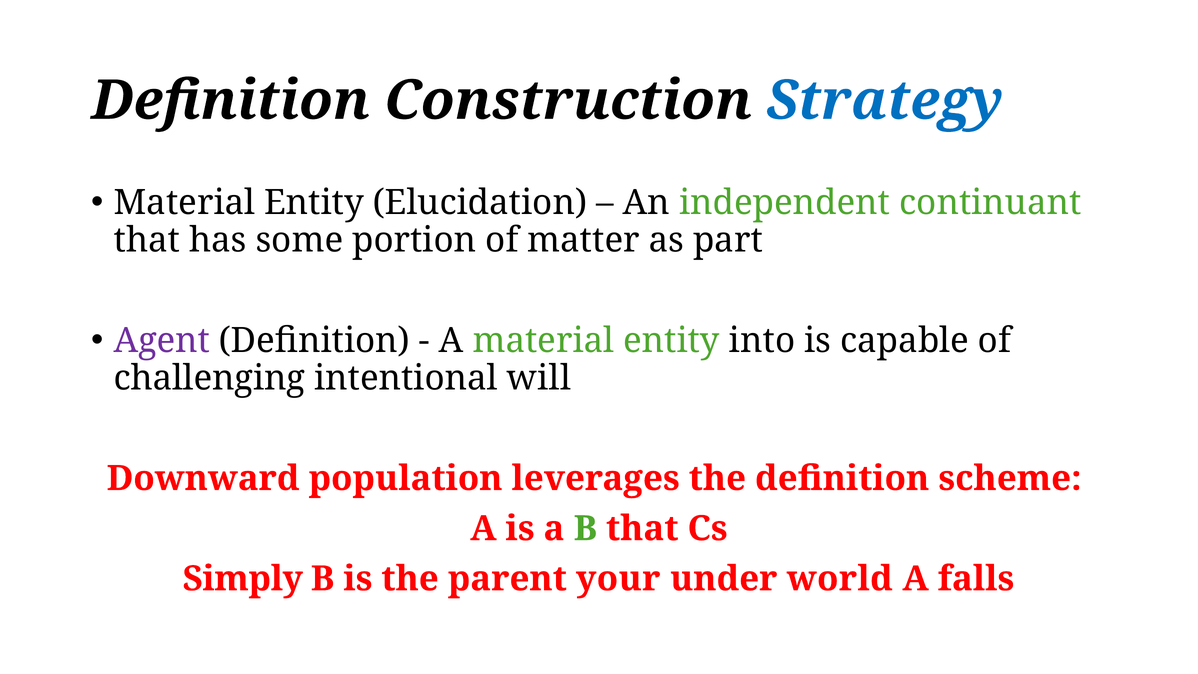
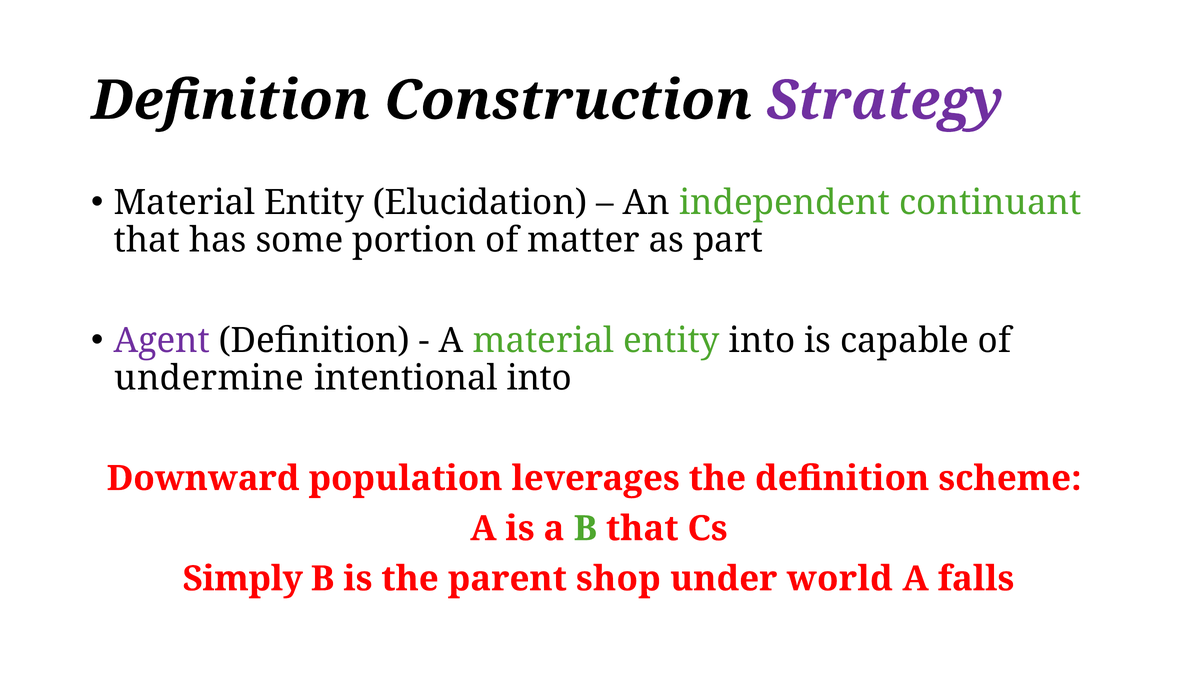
Strategy colour: blue -> purple (885, 101)
challenging: challenging -> undermine (209, 378)
intentional will: will -> into (539, 378)
your: your -> shop (618, 579)
